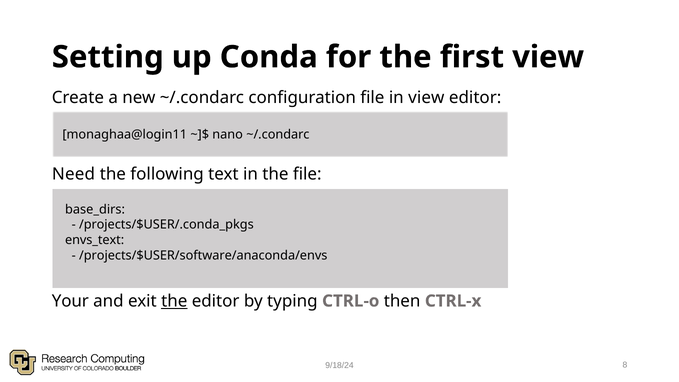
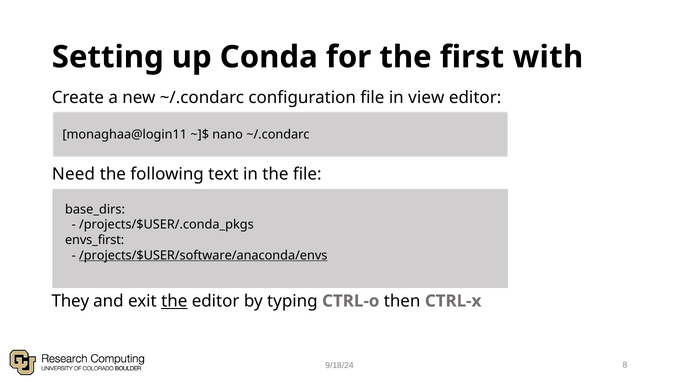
first view: view -> with (548, 57)
envs_text: envs_text -> envs_first (95, 240)
/projects/$USER/software/anaconda/envs underline: none -> present (203, 255)
Your: Your -> They (70, 301)
